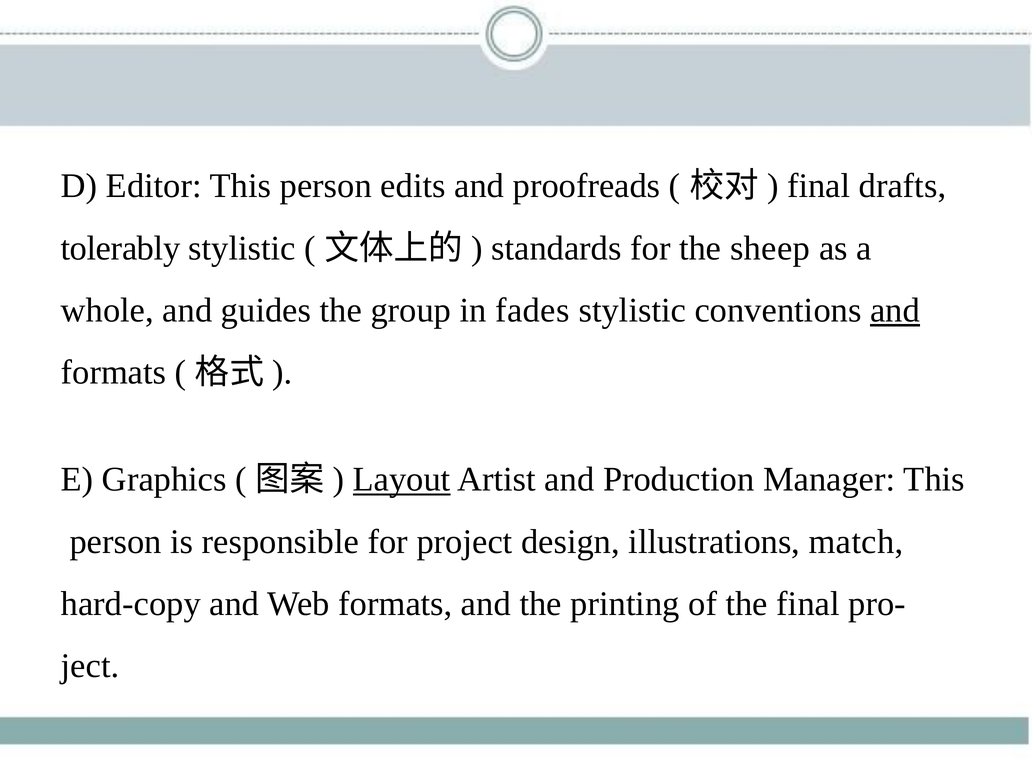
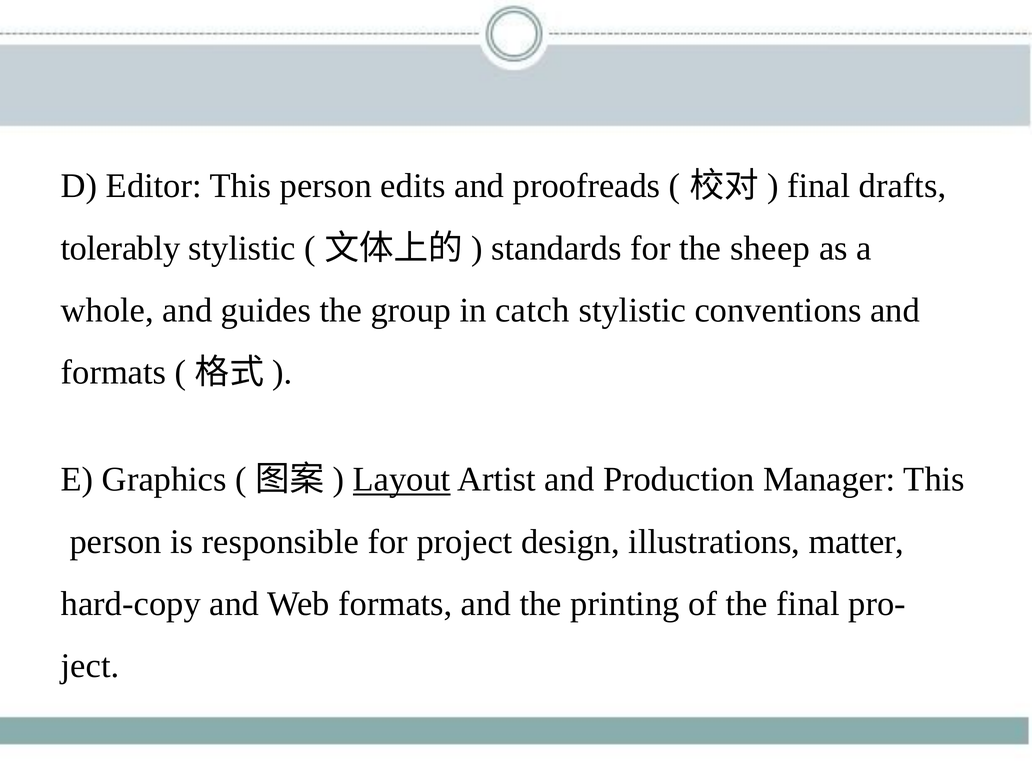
fades: fades -> catch (532, 310)
and underline: present -> none (895, 310)
match: match -> matter (856, 542)
